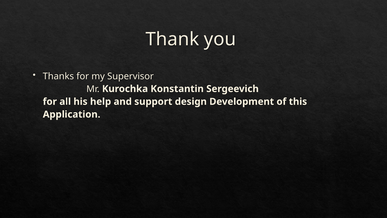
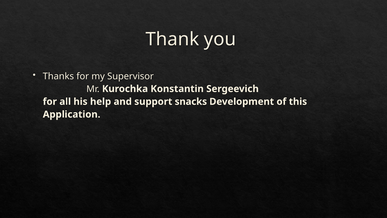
design: design -> snacks (191, 101)
